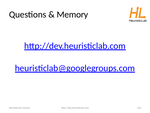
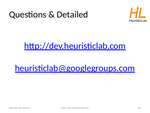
Memory: Memory -> Detailed (72, 15)
